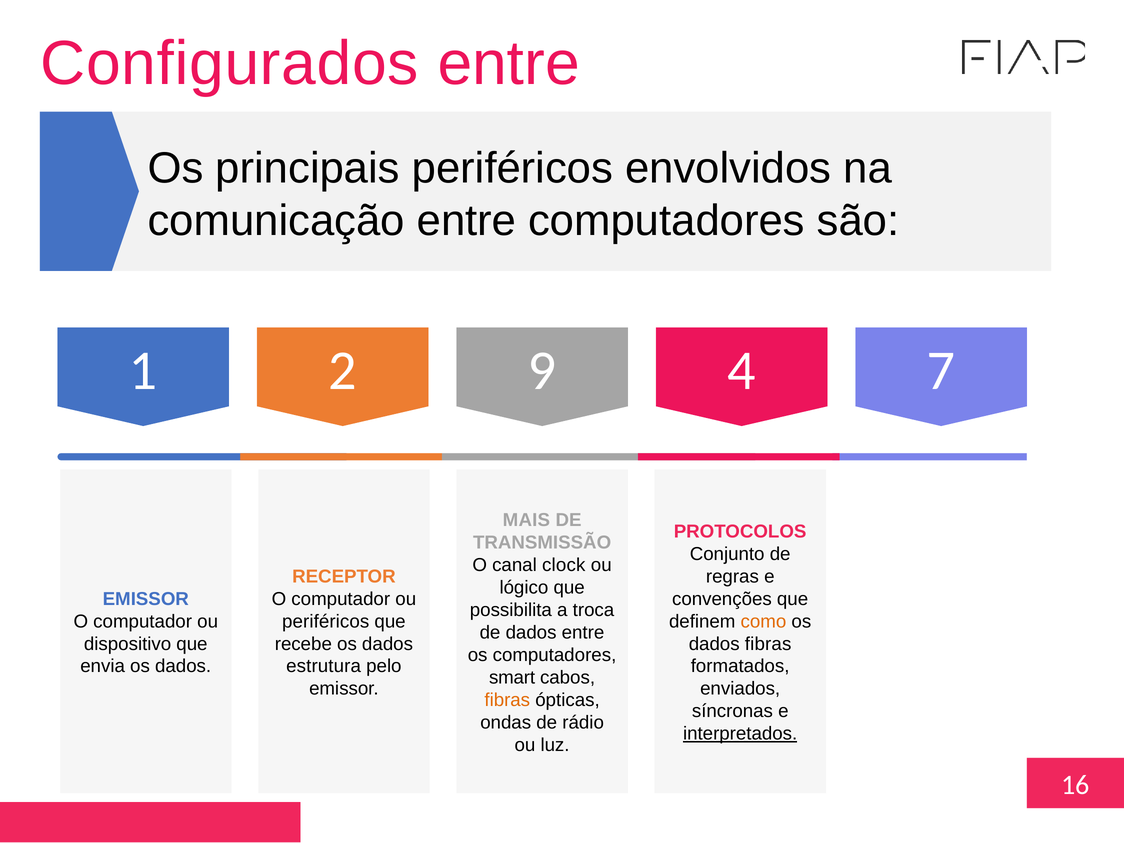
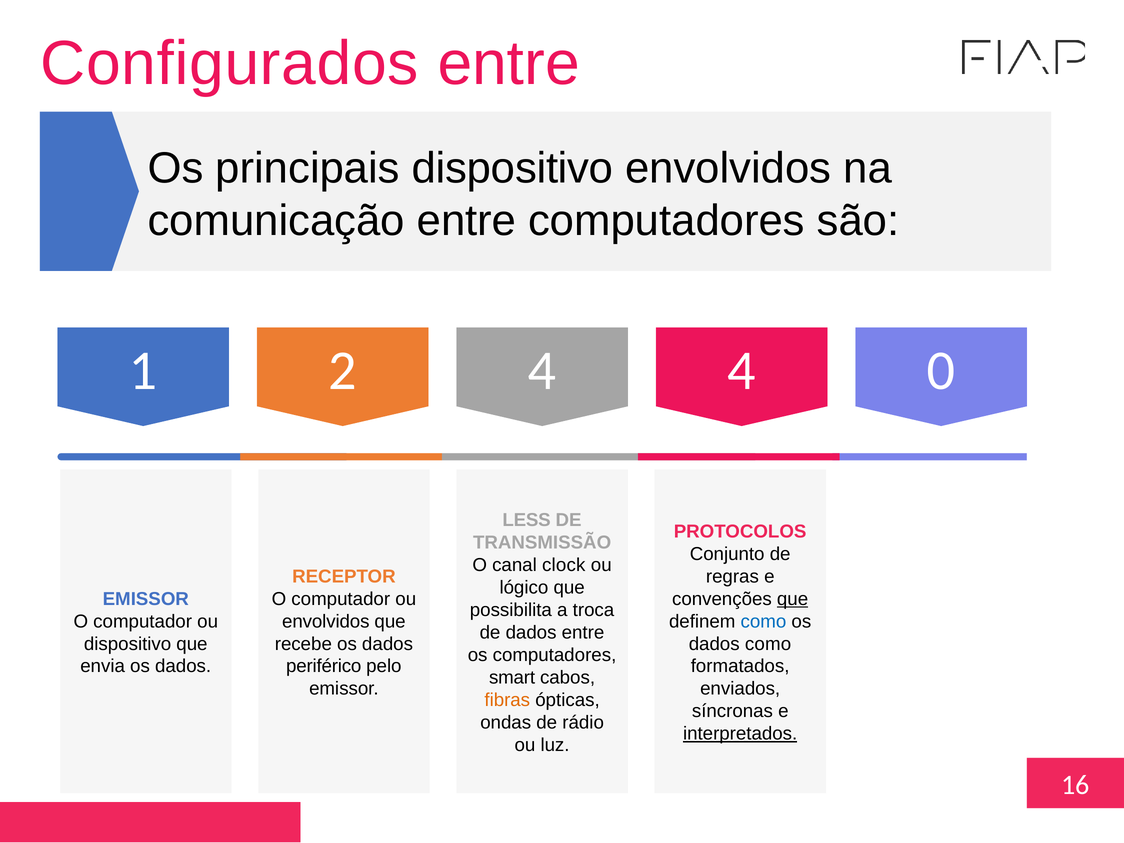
periféricos: periféricos -> dispositivo (513, 168)
2 9: 9 -> 4 (542, 371)
7: 7 -> 0 (941, 371)
MAIS: MAIS -> LESS (527, 520)
que underline: none -> present (793, 599)
periféricos: periféricos -> envolvidos (326, 621)
como colour: orange -> blue (763, 621)
dados fibras: fibras -> como (768, 644)
estrutura: estrutura -> periférico (324, 666)
